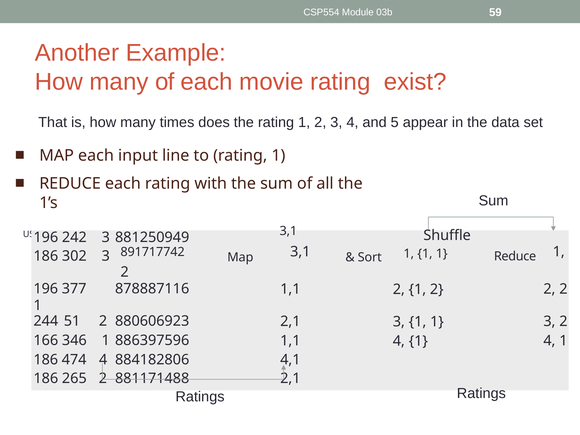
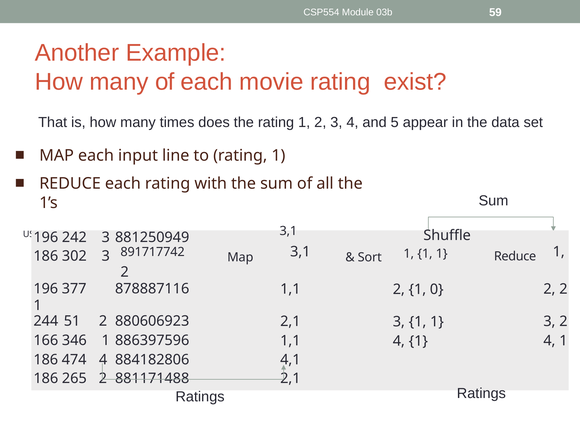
2 1 2: 2 -> 0 (437, 289)
